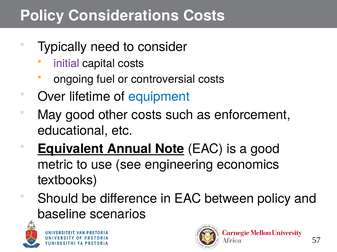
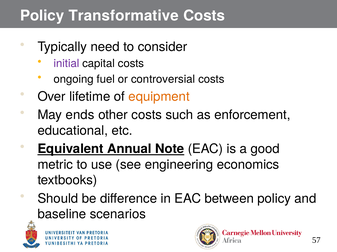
Considerations: Considerations -> Transformative (124, 16)
equipment colour: blue -> orange (159, 97)
May good: good -> ends (80, 115)
